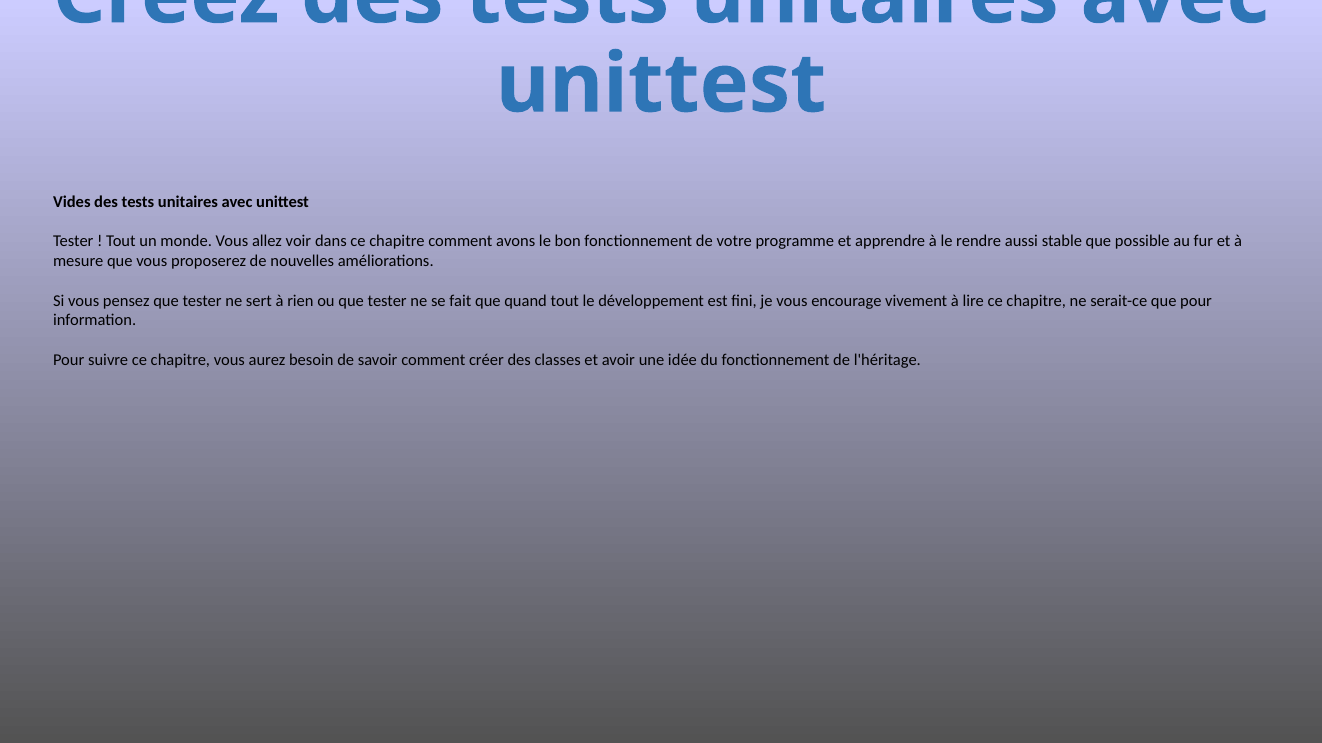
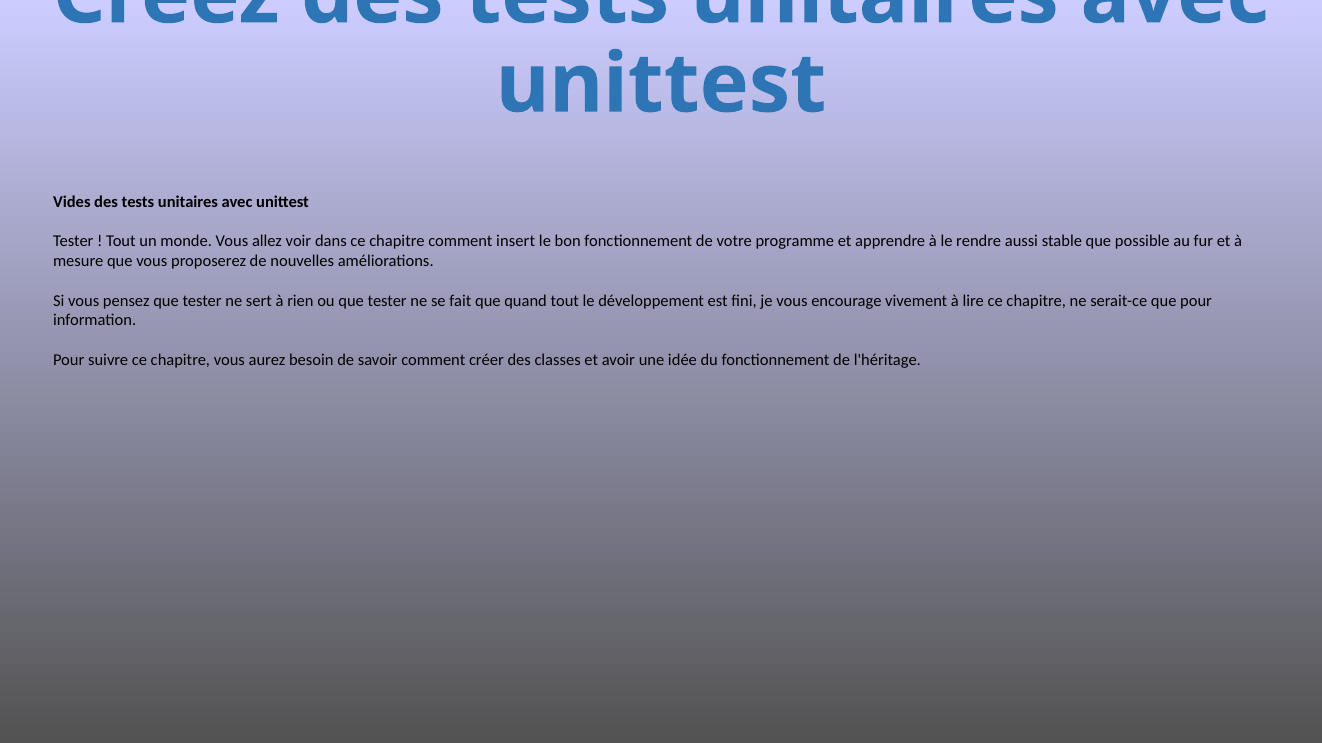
avons: avons -> insert (516, 241)
